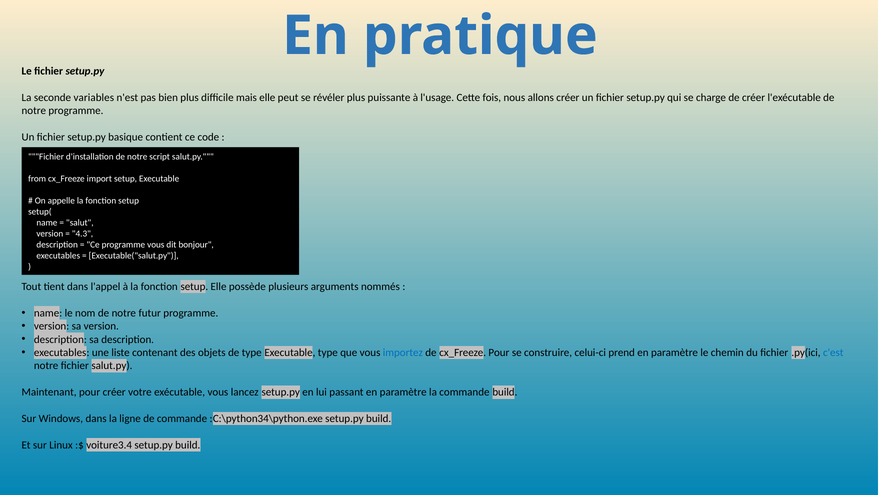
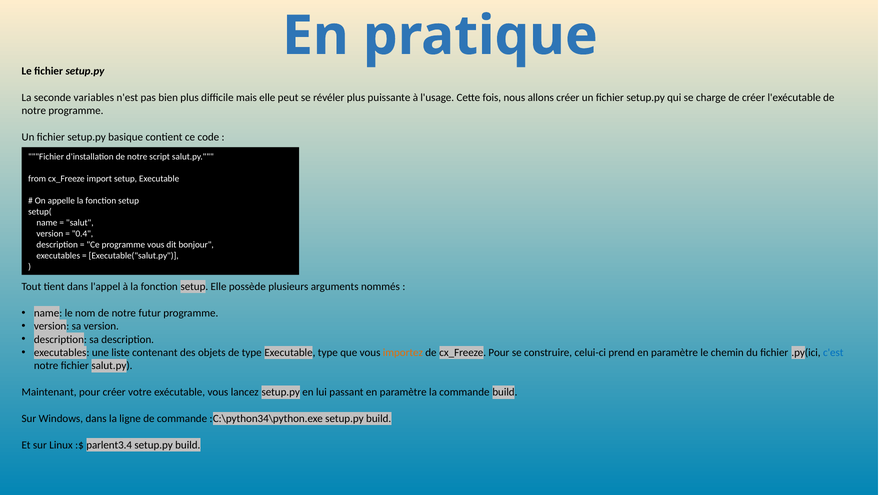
4.3: 4.3 -> 0.4 (83, 234)
importez colour: blue -> orange (403, 353)
voiture3.4: voiture3.4 -> parlent3.4 (109, 445)
